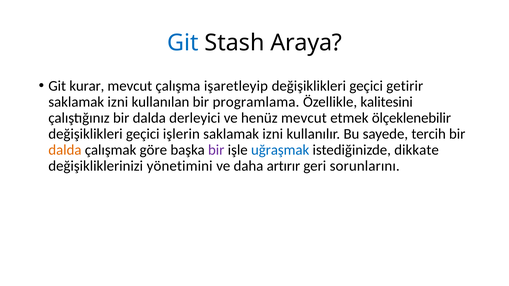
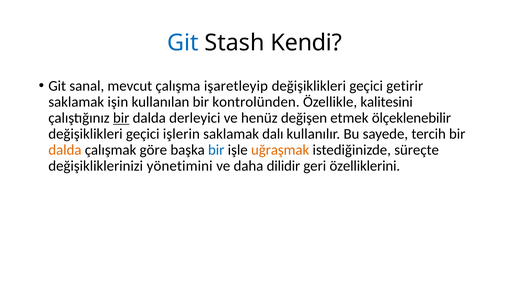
Araya: Araya -> Kendi (306, 43)
kurar: kurar -> sanal (87, 86)
izni: izni -> işin (118, 102)
programlama: programlama -> kontrolünden (256, 102)
bir underline: none -> present (121, 118)
henüz mevcut: mevcut -> değişen (304, 118)
izni: izni -> dalı (273, 134)
bir colour: purple -> blue (216, 150)
uğraşmak colour: blue -> orange (280, 150)
dikkate: dikkate -> süreçte (417, 150)
artırır: artırır -> dilidir (283, 166)
sorunlarını: sorunlarını -> özelliklerini (365, 166)
